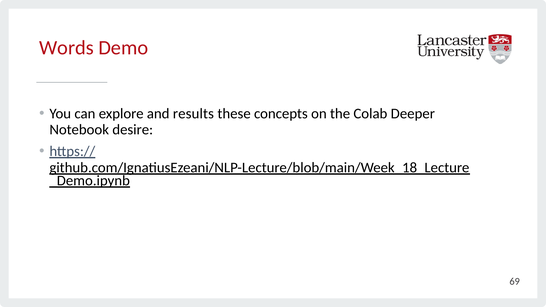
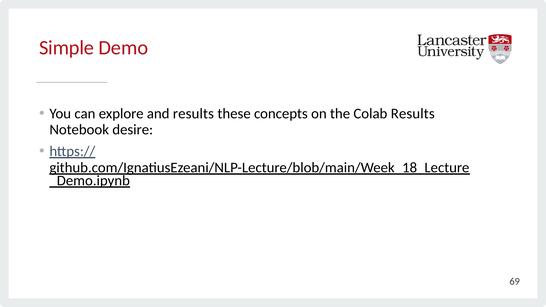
Words: Words -> Simple (67, 48)
Colab Deeper: Deeper -> Results (413, 114)
